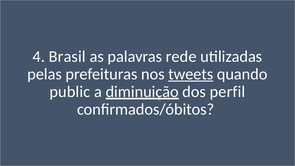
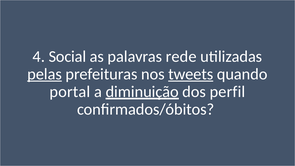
Brasil: Brasil -> Social (67, 56)
pelas underline: none -> present (45, 74)
public: public -> portal (70, 92)
